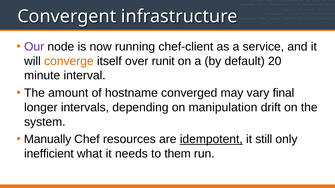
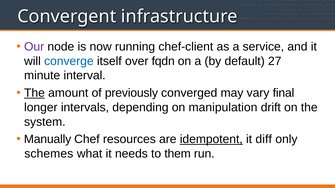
converge colour: orange -> blue (69, 61)
runit: runit -> fqdn (163, 61)
20: 20 -> 27 (275, 61)
The underline: none -> present (34, 93)
hostname: hostname -> previously (131, 93)
still: still -> diff (264, 140)
inefficient: inefficient -> schemes (49, 154)
